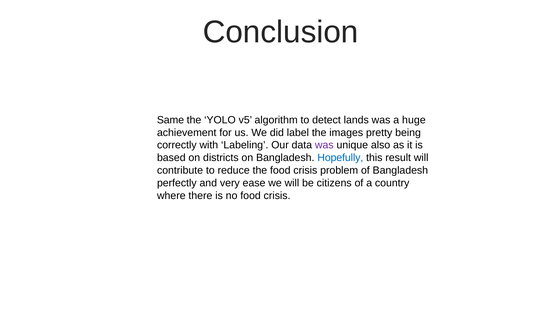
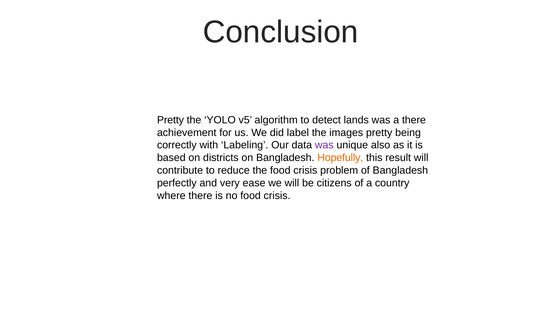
Same: Same -> Pretty (170, 120)
a huge: huge -> there (414, 120)
Hopefully colour: blue -> orange (340, 158)
